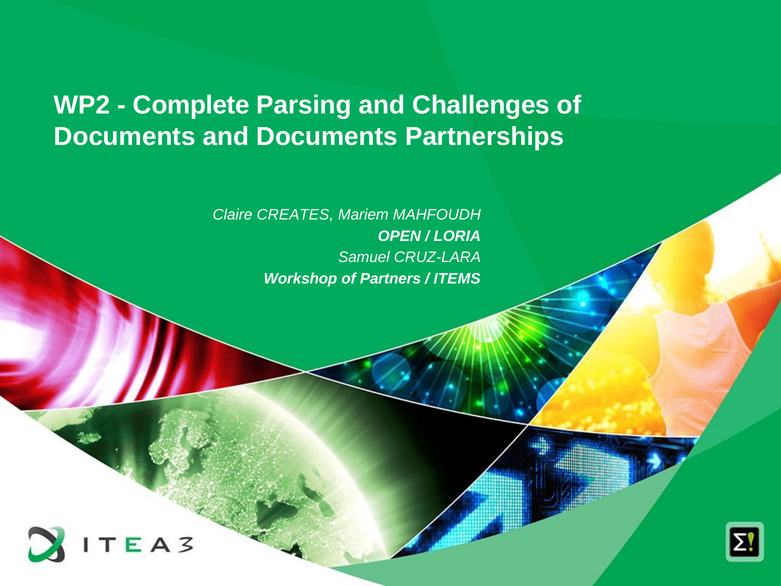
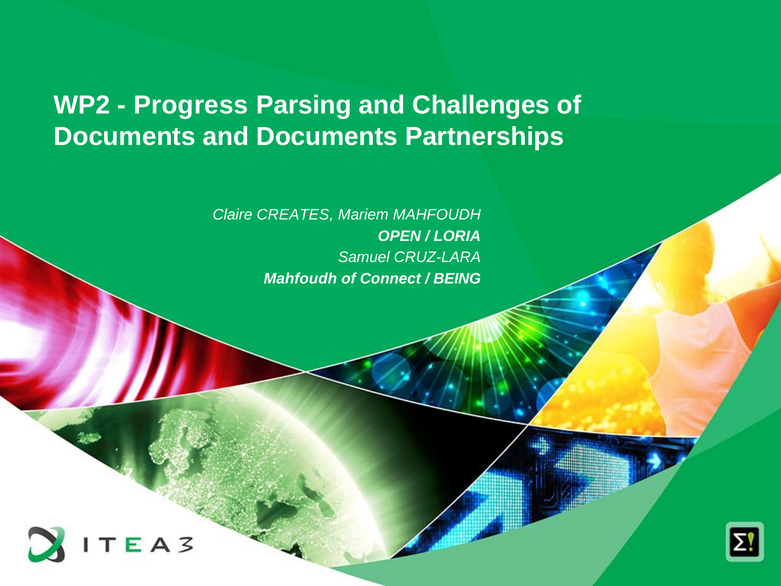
Complete: Complete -> Progress (191, 105)
Workshop: Workshop -> Mahfoudh (300, 279)
Partners: Partners -> Connect (390, 279)
ITEMS: ITEMS -> BEING (457, 279)
